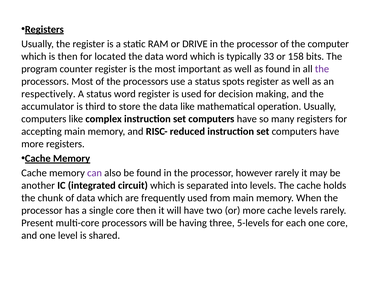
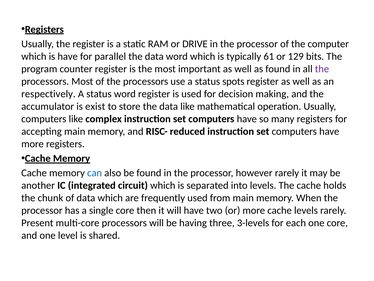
is then: then -> have (68, 56)
located: located -> parallel (110, 56)
33: 33 -> 61 (269, 56)
158: 158 -> 129 (296, 56)
third: third -> exist (95, 106)
can colour: purple -> blue (95, 173)
5-levels: 5-levels -> 3-levels (253, 223)
